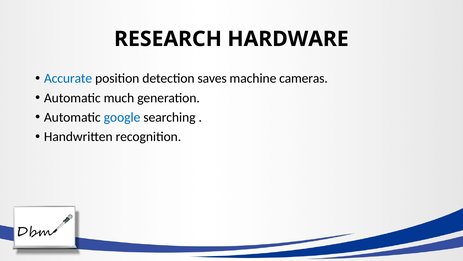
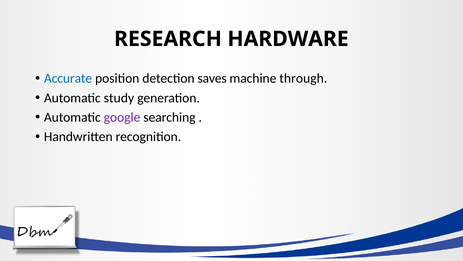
cameras: cameras -> through (303, 78)
much: much -> study (119, 98)
google colour: blue -> purple (122, 117)
